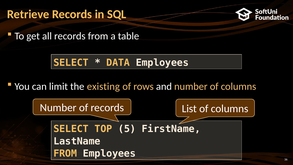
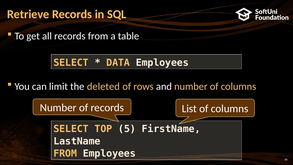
existing: existing -> deleted (103, 86)
